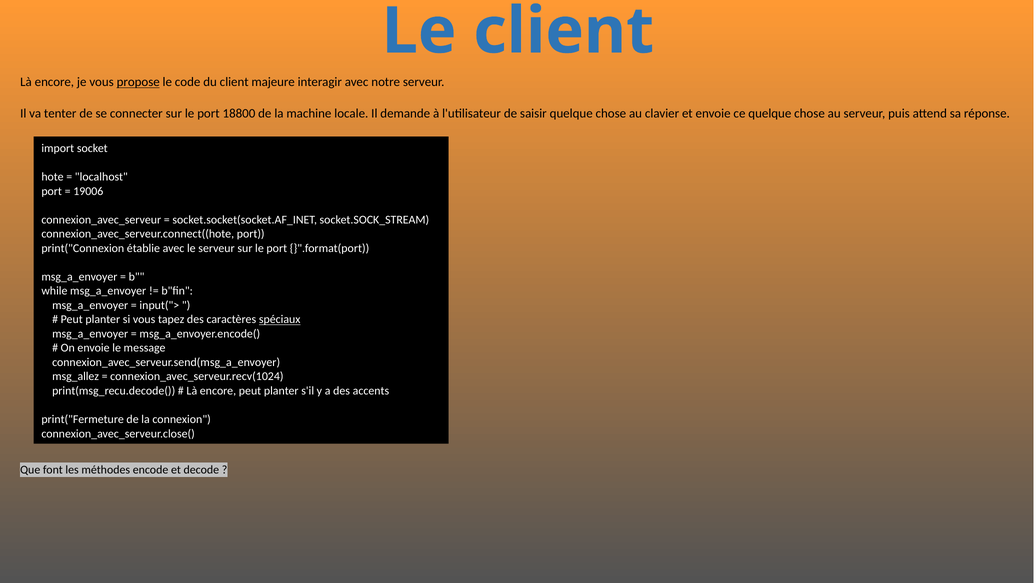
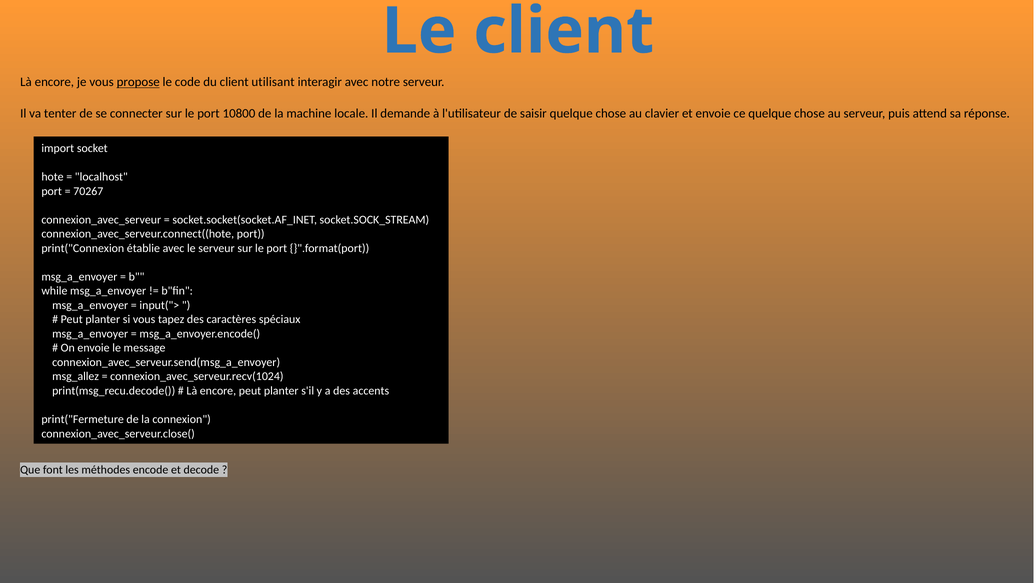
majeure: majeure -> utilisant (273, 82)
18800: 18800 -> 10800 (239, 113)
19006: 19006 -> 70267 (88, 191)
spéciaux underline: present -> none (280, 319)
